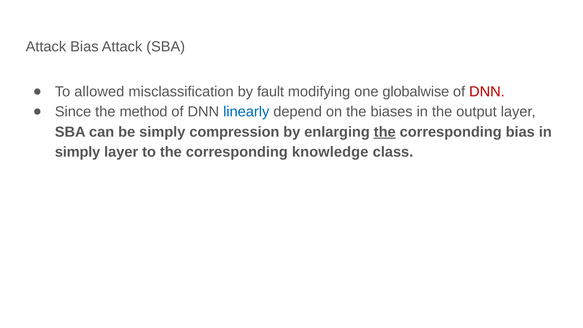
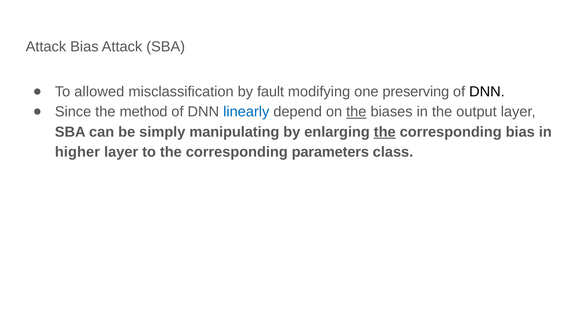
globalwise: globalwise -> preserving (416, 92)
DNN colour: red -> black (487, 92)
the underline: none -> present (356, 112)
compression: compression -> manipulating (234, 132)
simply: simply -> higher (77, 152)
knowledge: knowledge -> parameters (330, 152)
